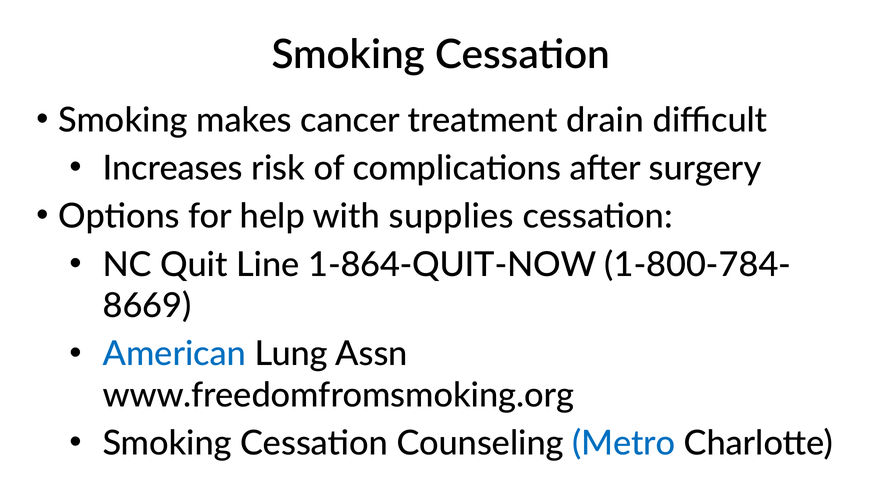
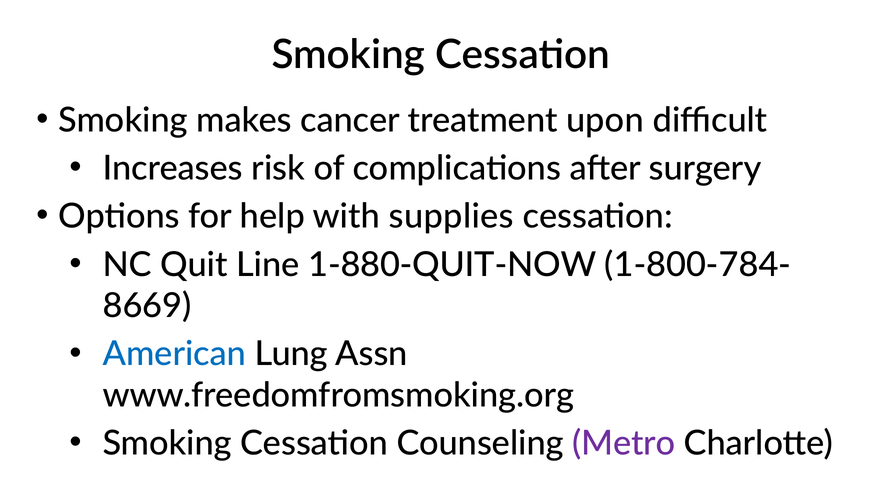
drain: drain -> upon (605, 120)
1-864-QUIT-NOW: 1-864-QUIT-NOW -> 1-880-QUIT-NOW (452, 265)
Metro colour: blue -> purple (624, 444)
